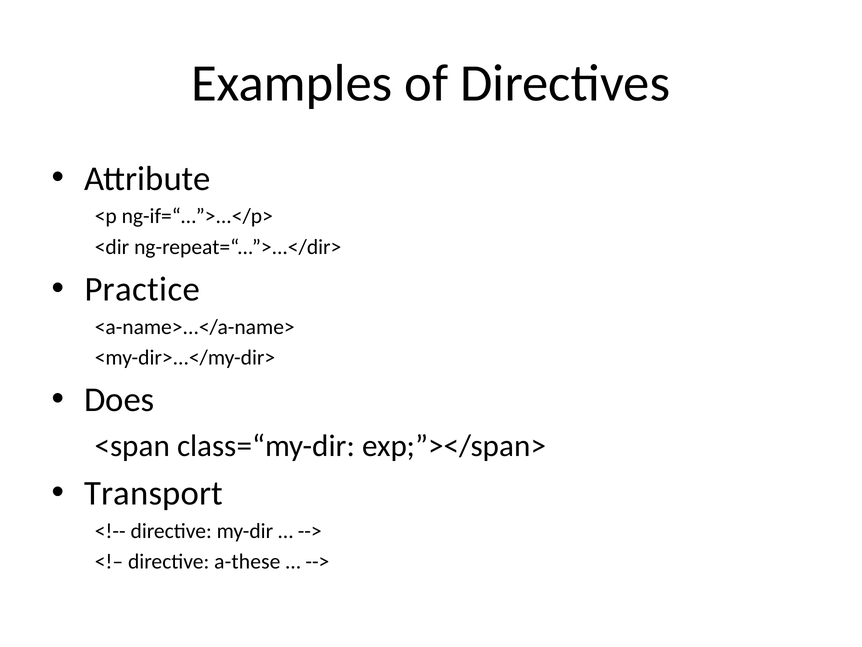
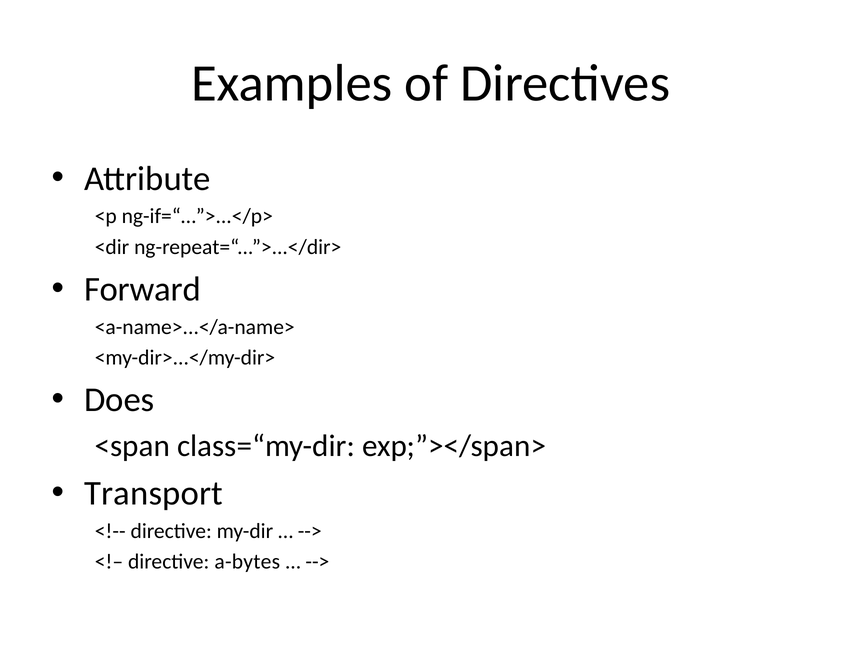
Practice: Practice -> Forward (143, 289)
a-these: a-these -> a-bytes (247, 561)
